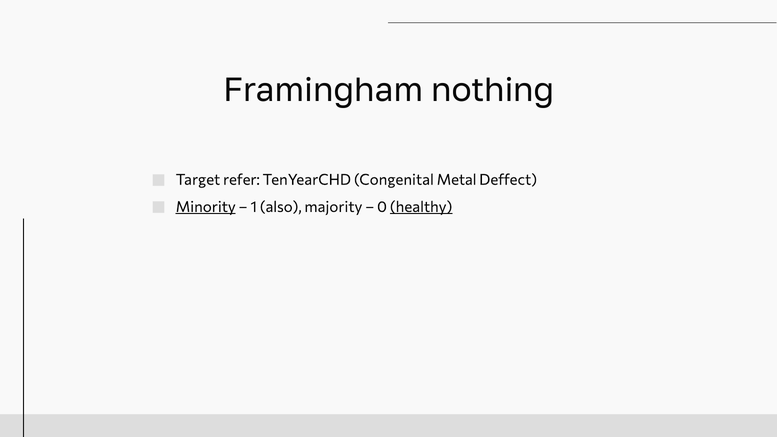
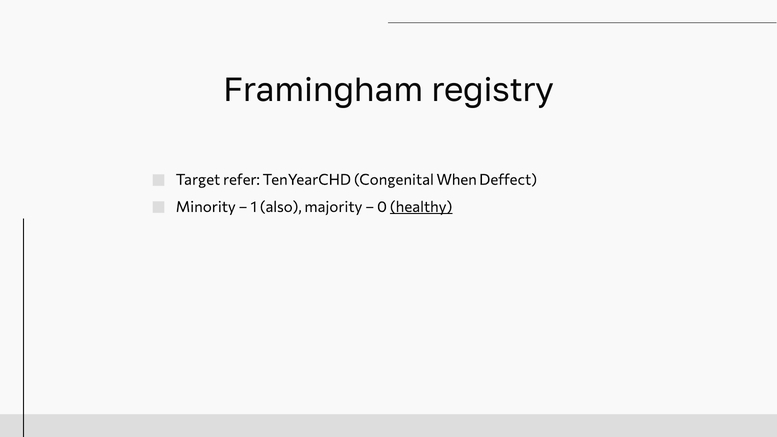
nothing: nothing -> registry (493, 90)
Metal: Metal -> When (457, 180)
Minority underline: present -> none (206, 207)
